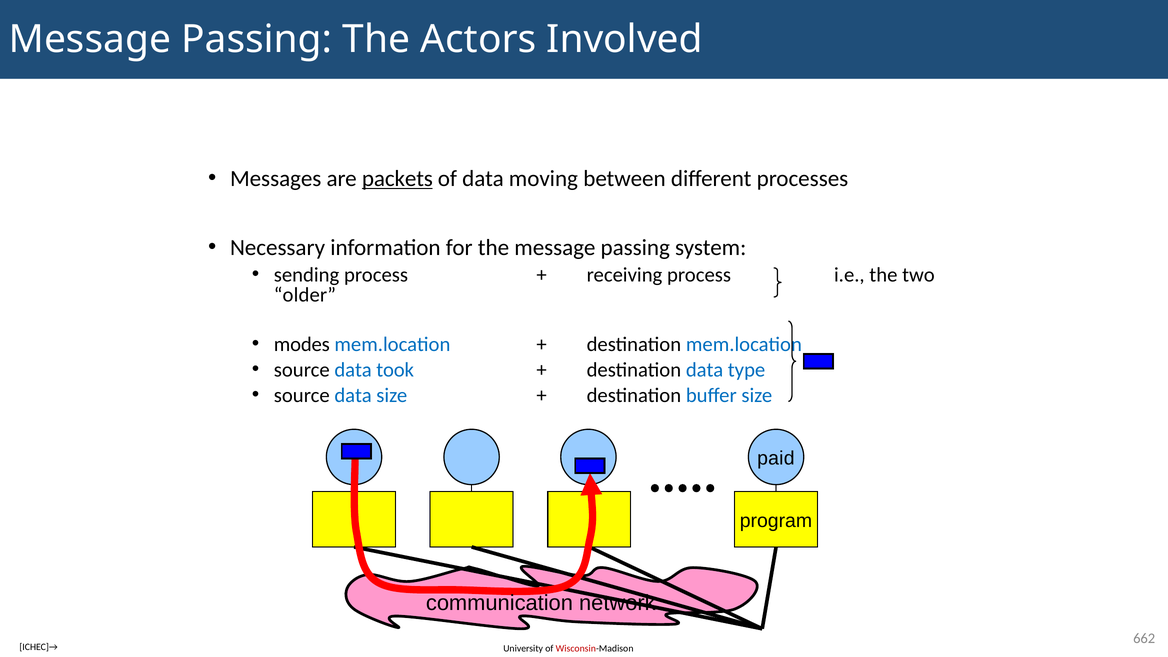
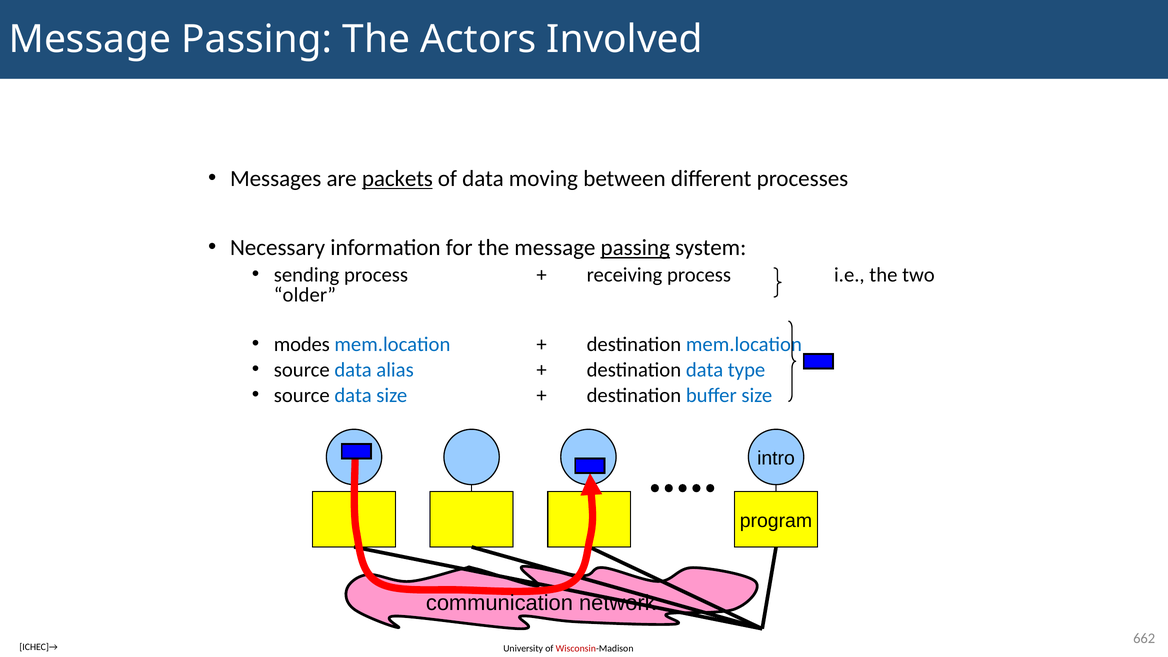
passing underline: none -> present (635, 248)
took: took -> alias (395, 370)
paid: paid -> intro (776, 458)
